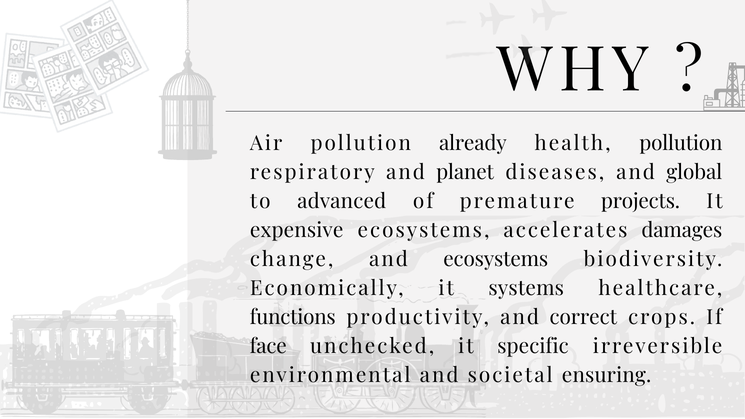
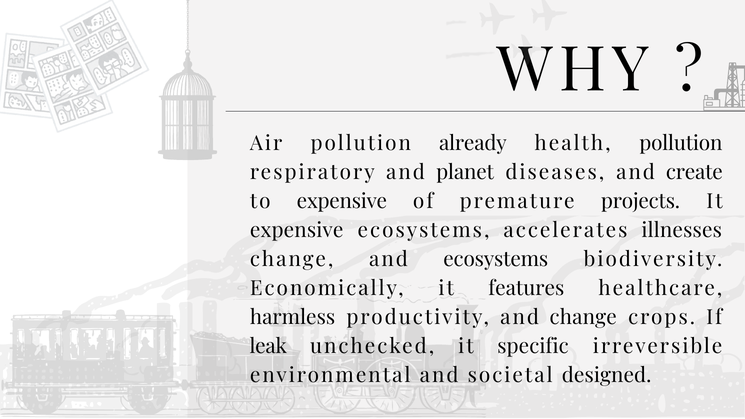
global: global -> create (694, 173)
to advanced: advanced -> expensive (342, 201)
damages: damages -> illnesses (682, 230)
systems: systems -> features (526, 288)
functions: functions -> harmless (293, 317)
and correct: correct -> change (583, 317)
face: face -> leak (268, 346)
ensuring: ensuring -> designed (607, 375)
